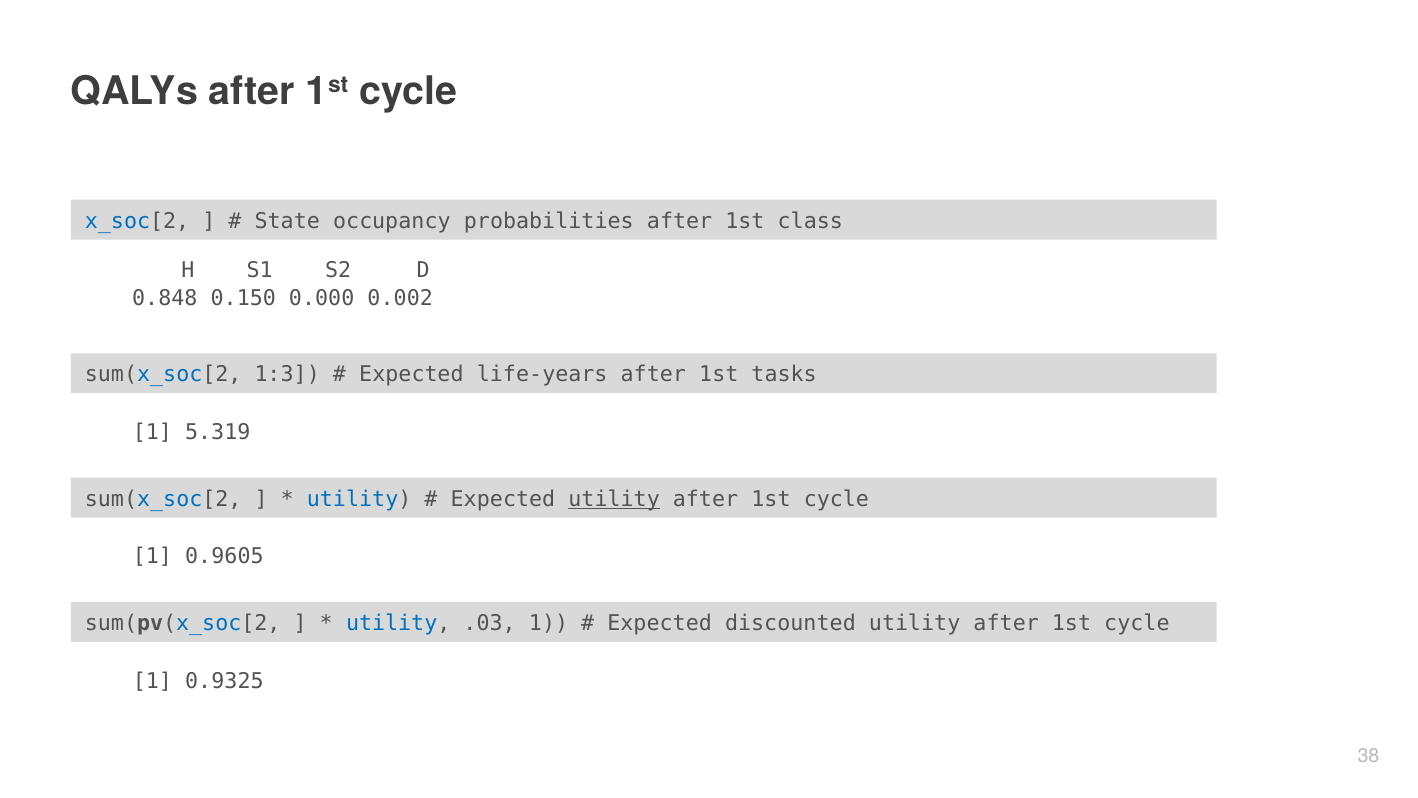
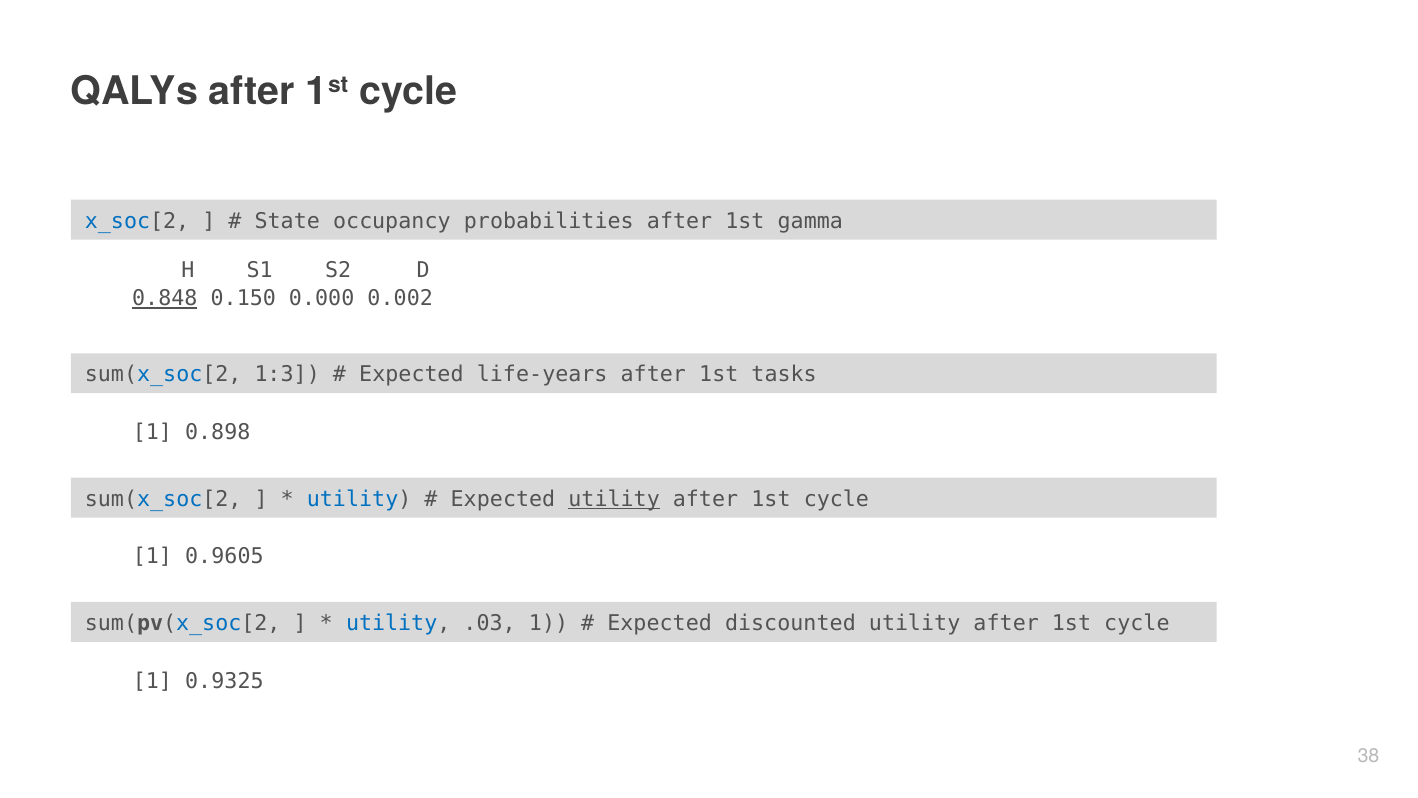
class: class -> gamma (810, 221)
0.848 underline: none -> present (165, 299)
5.319: 5.319 -> 0.898 (218, 432)
